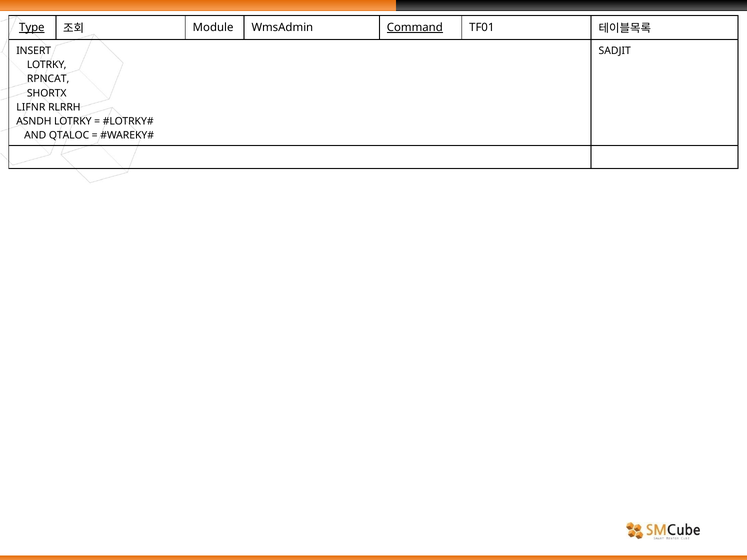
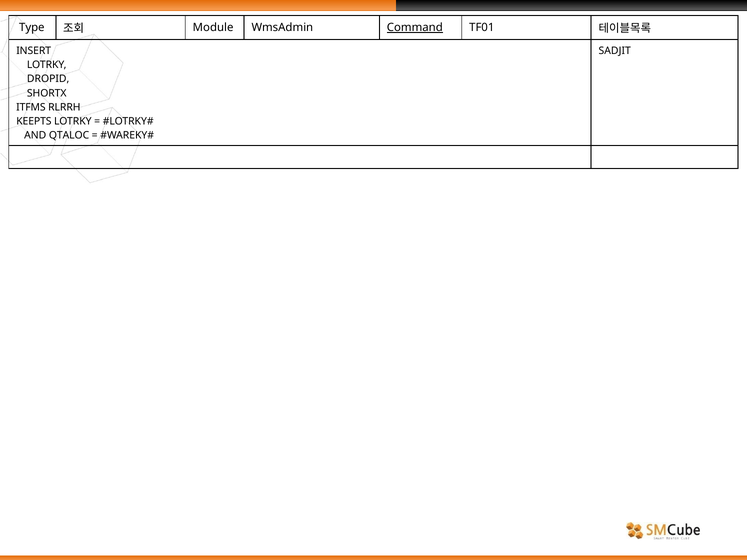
Type underline: present -> none (32, 28)
RPNCAT: RPNCAT -> DROPID (48, 79)
LIFNR: LIFNR -> ITFMS (31, 107)
ASNDH: ASNDH -> KEEPTS (34, 121)
